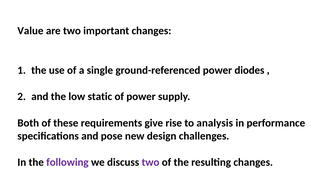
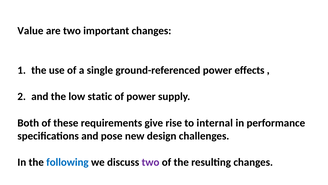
diodes: diodes -> effects (249, 70)
analysis: analysis -> internal (215, 123)
following colour: purple -> blue (67, 162)
